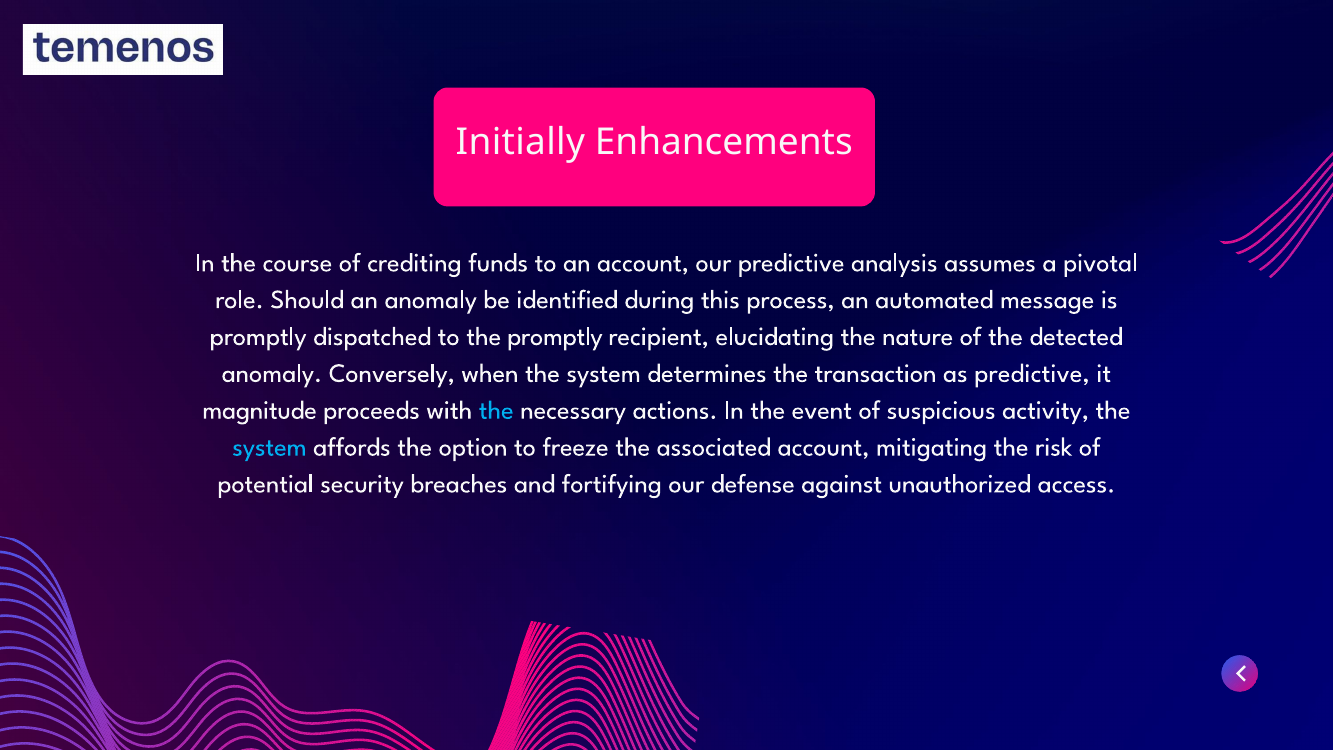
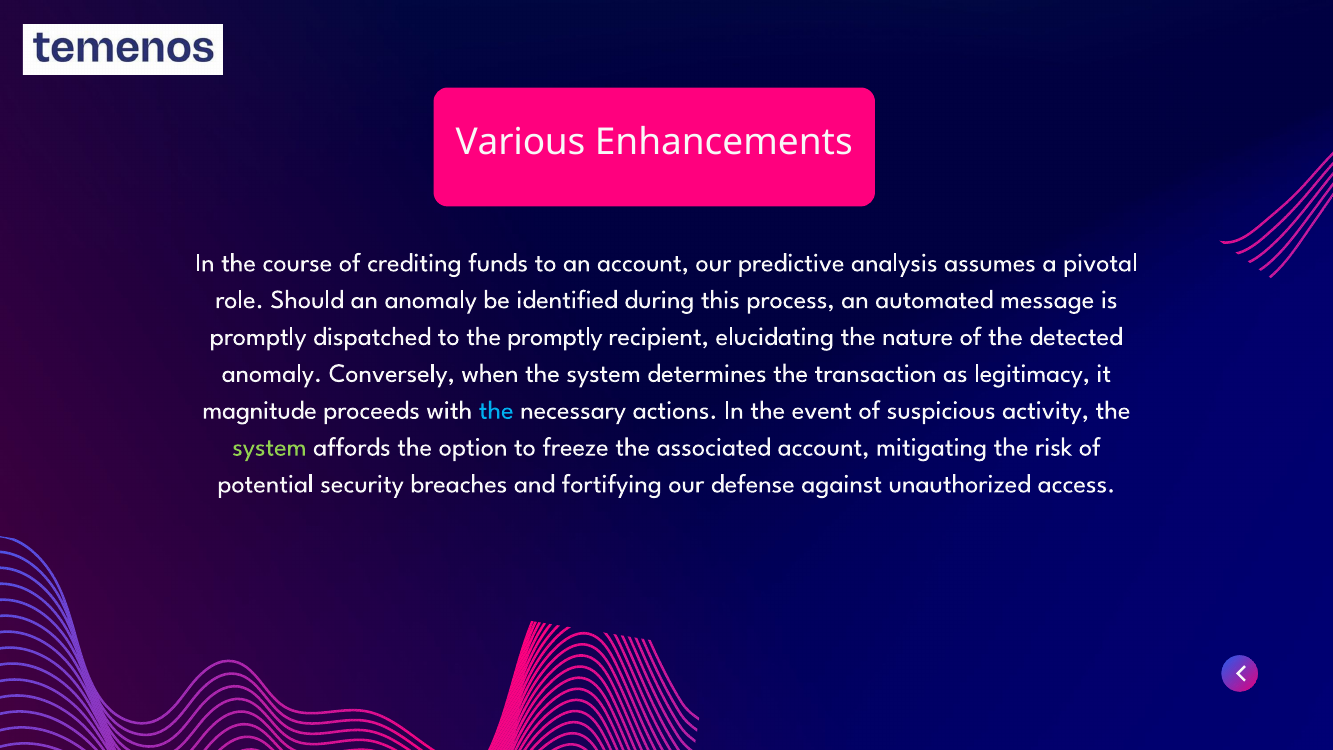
Initially: Initially -> Various (521, 143)
as predictive: predictive -> legitimacy (1032, 373)
system colour: light blue -> light green (269, 447)
